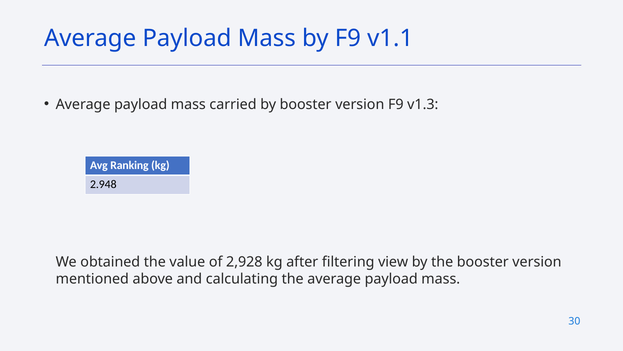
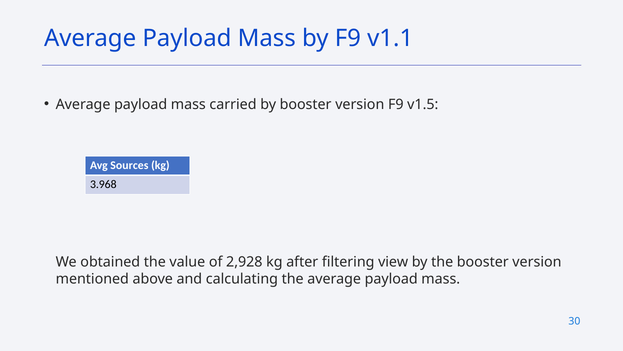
v1.3: v1.3 -> v1.5 (423, 104)
Ranking: Ranking -> Sources (129, 165)
2.948: 2.948 -> 3.968 (103, 184)
